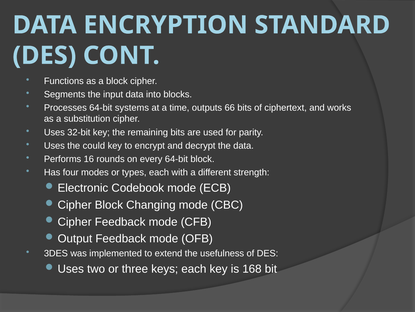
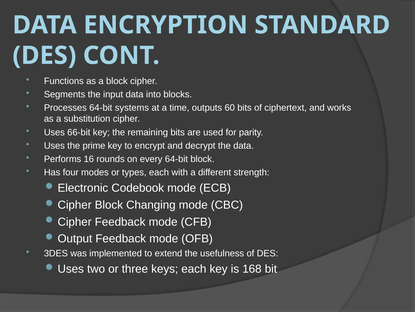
66: 66 -> 60 (230, 108)
32-bit: 32-bit -> 66-bit (79, 132)
could: could -> prime (94, 145)
